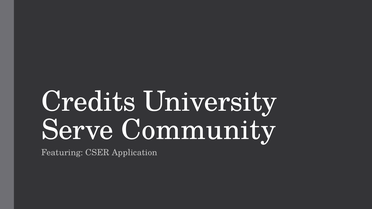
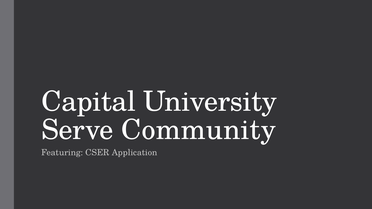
Credits: Credits -> Capital (89, 102)
